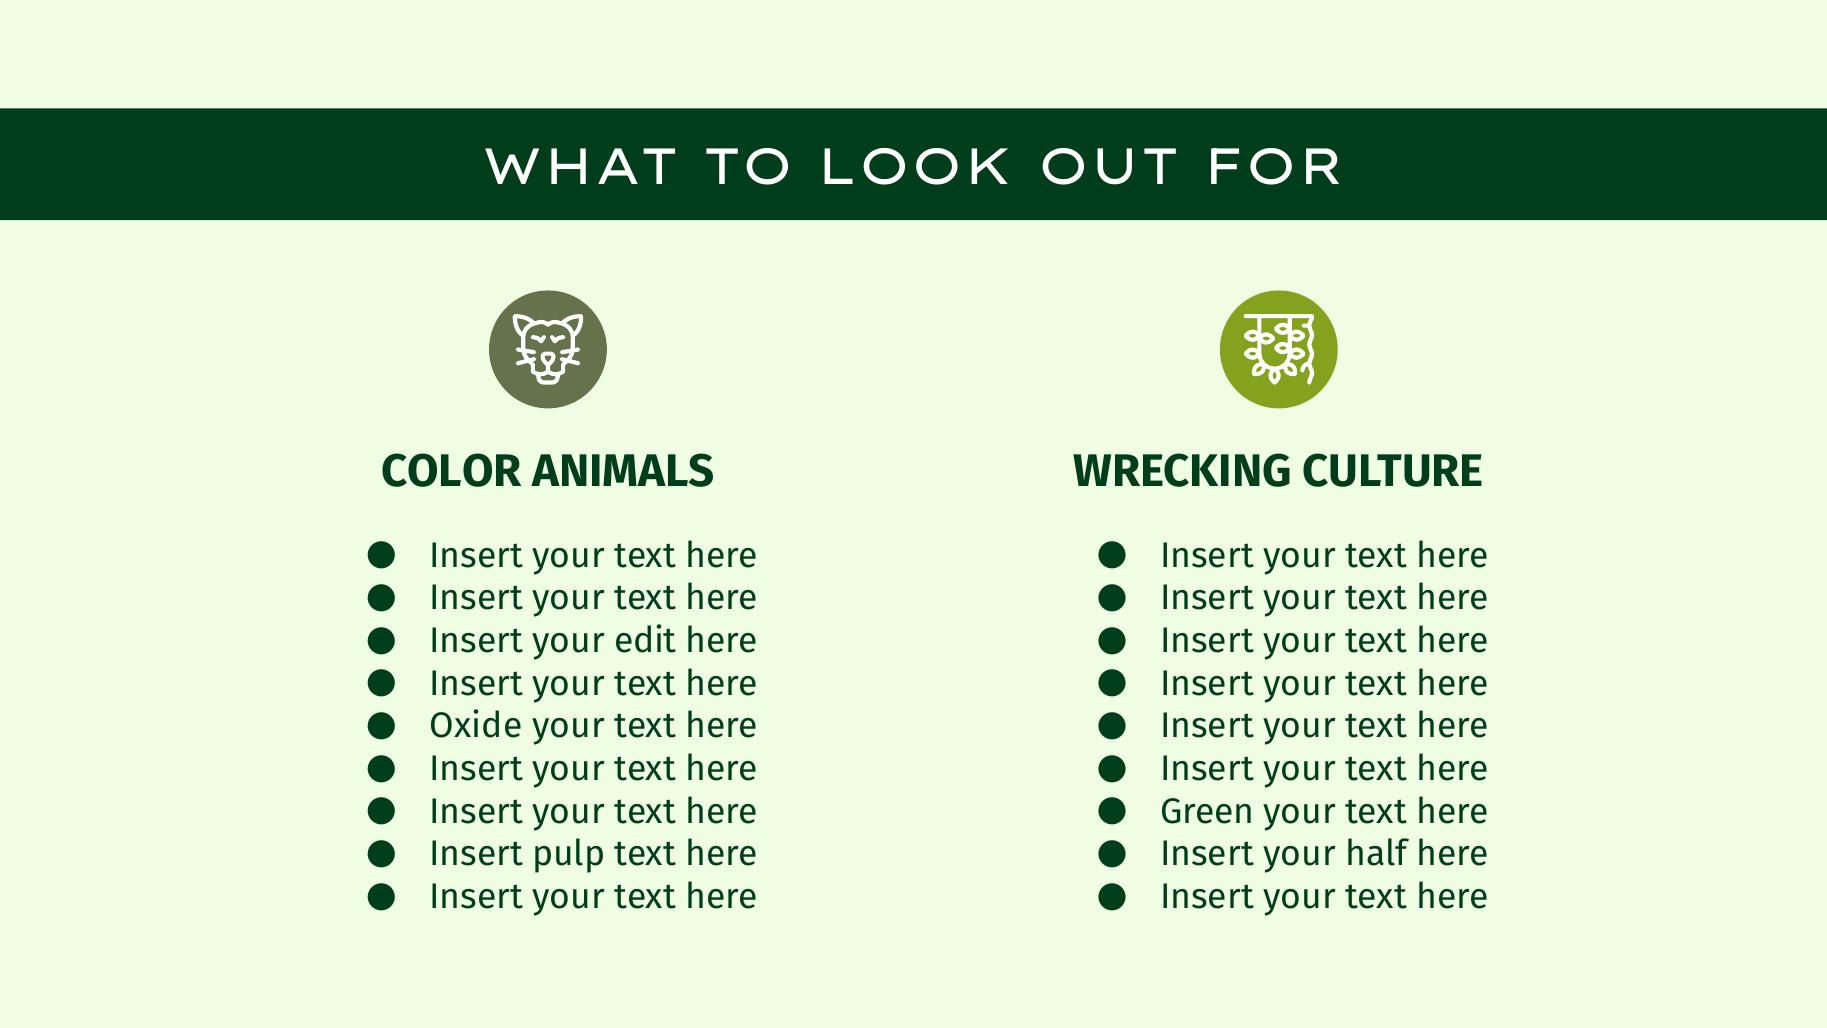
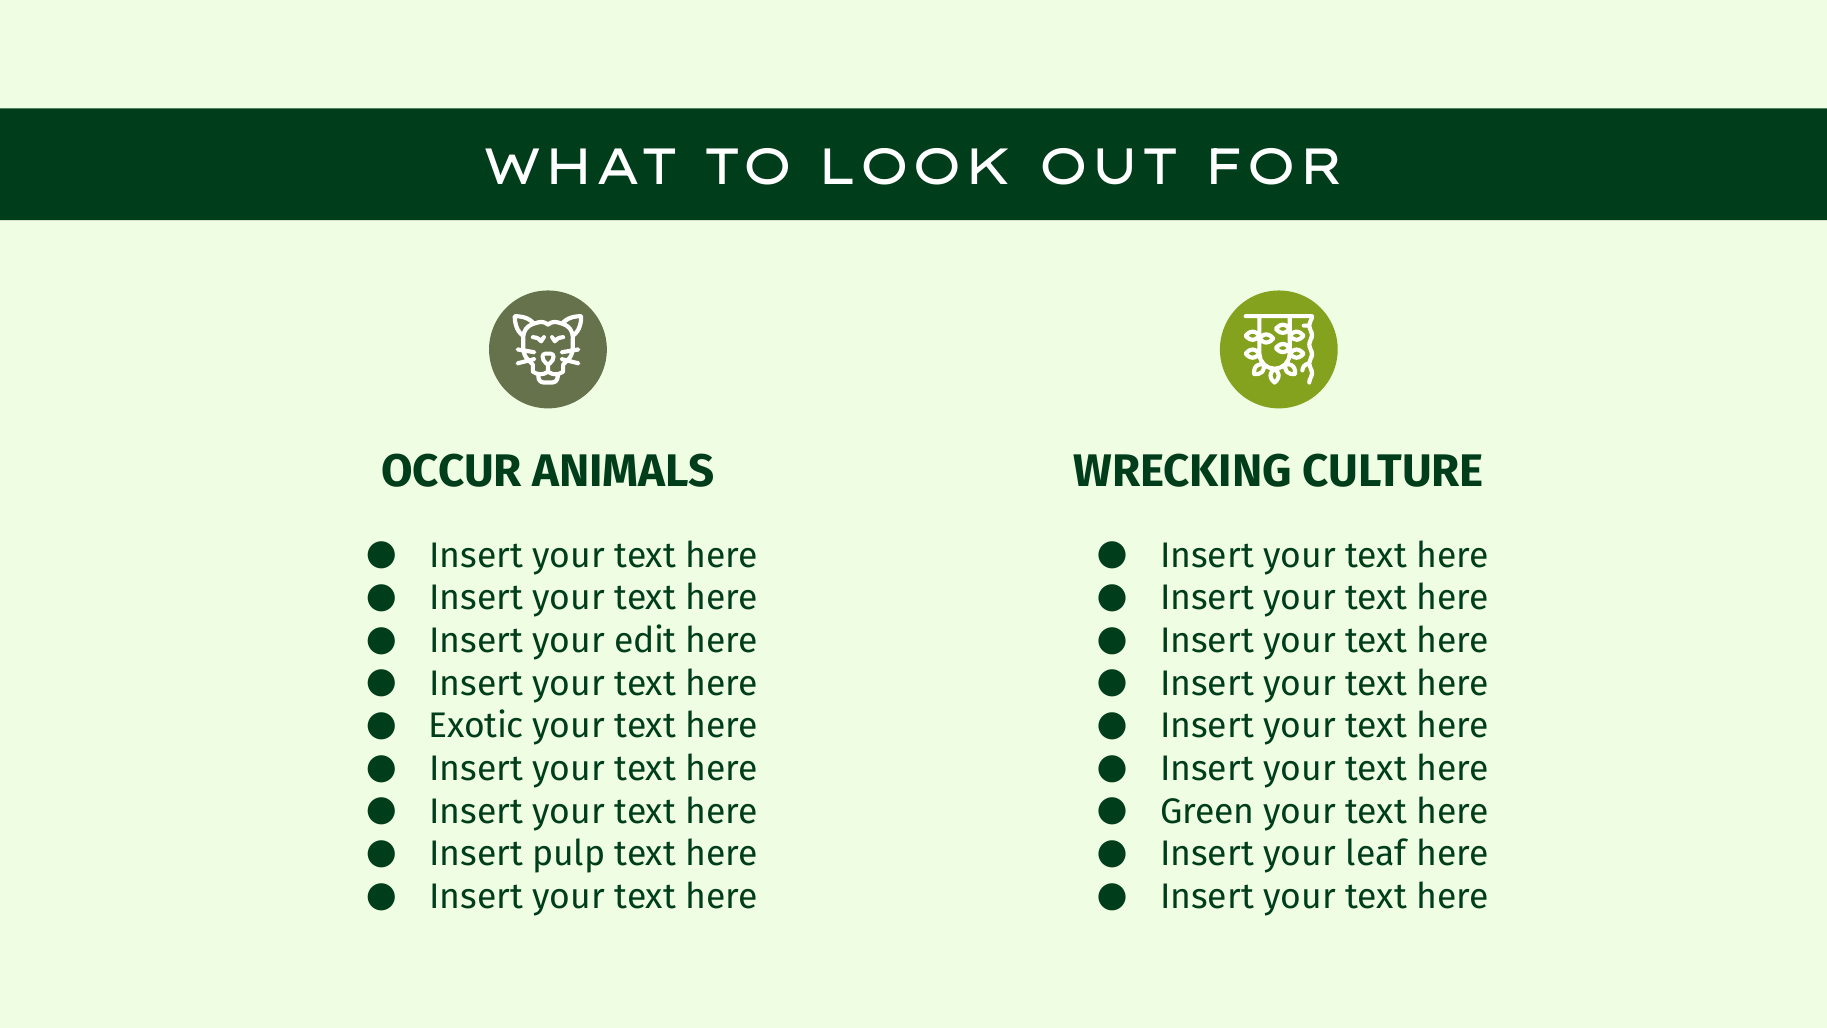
COLOR: COLOR -> OCCUR (451, 471)
Oxide: Oxide -> Exotic (476, 726)
half: half -> leaf (1376, 854)
